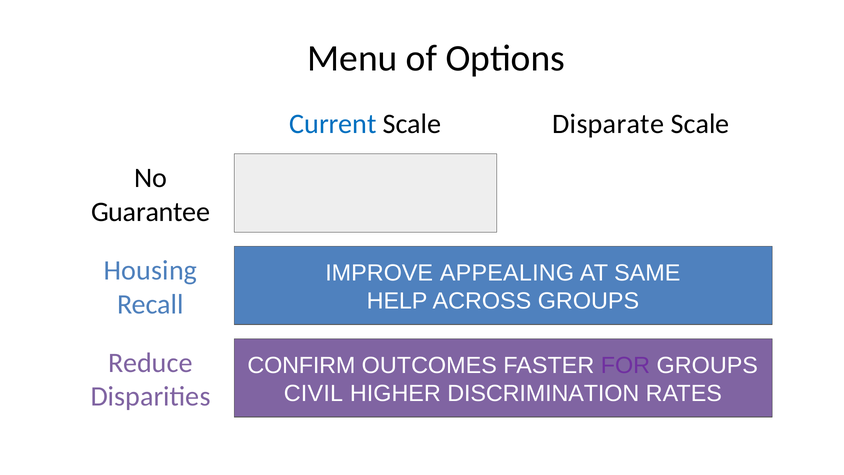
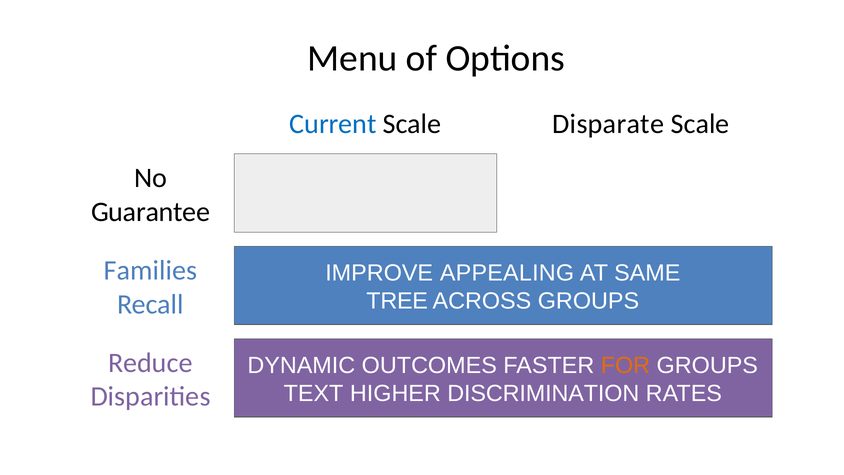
Housing: Housing -> Families (150, 270)
HELP: HELP -> TREE (397, 301)
CONFIRM: CONFIRM -> DYNAMIC (301, 365)
FOR colour: purple -> orange (625, 365)
CIVIL: CIVIL -> TEXT (314, 393)
